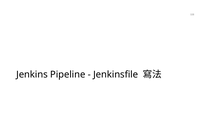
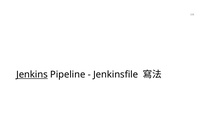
Jenkins underline: none -> present (32, 75)
